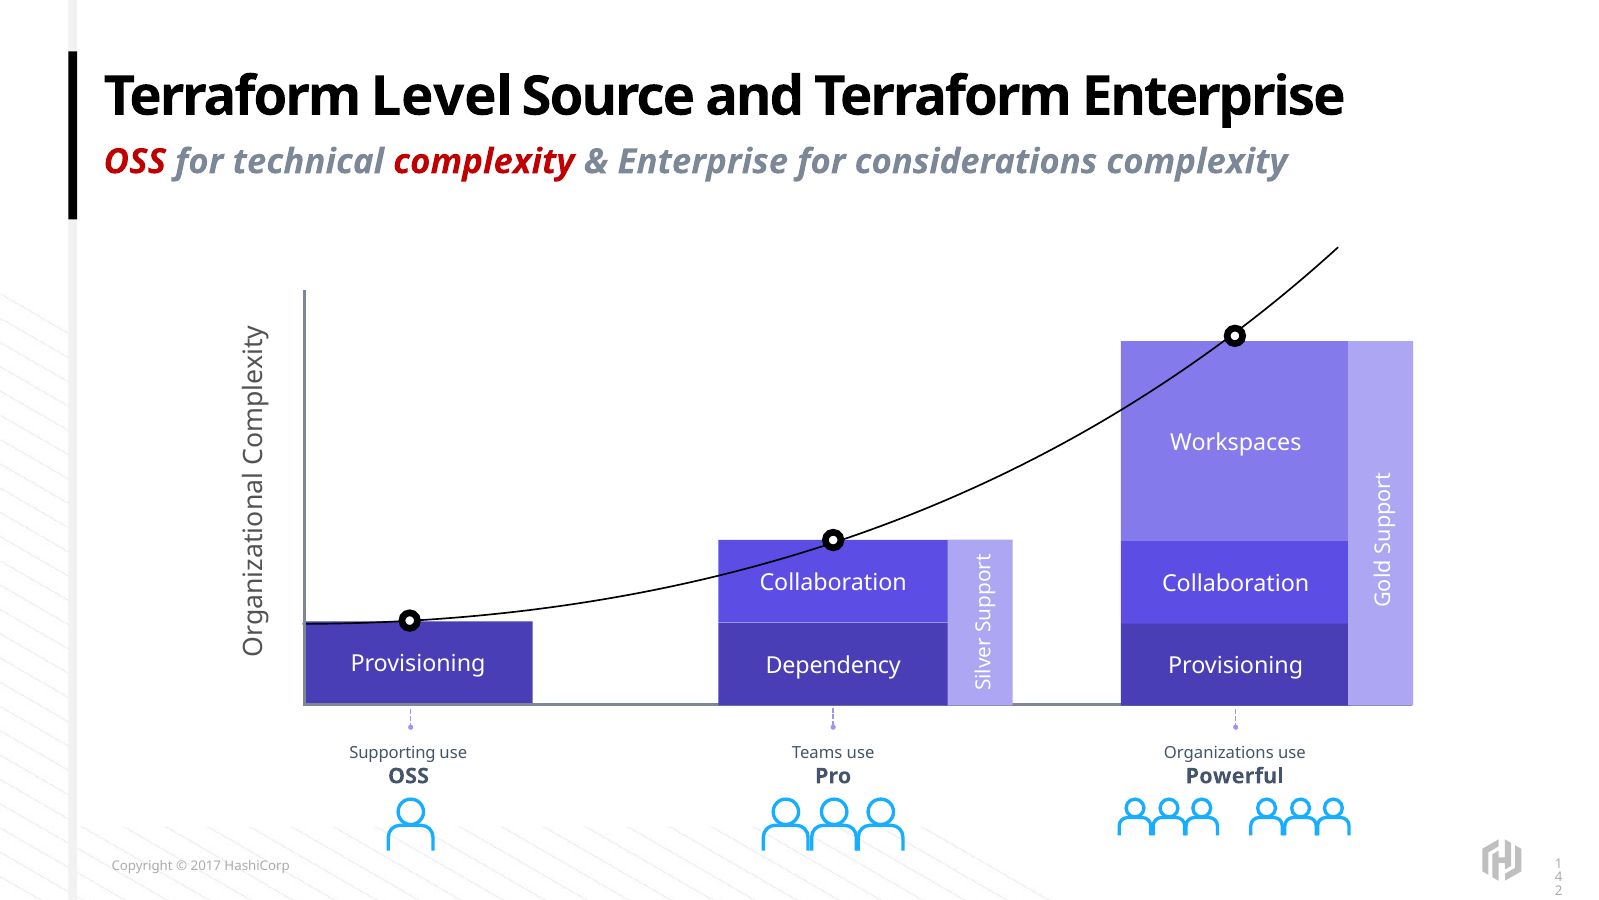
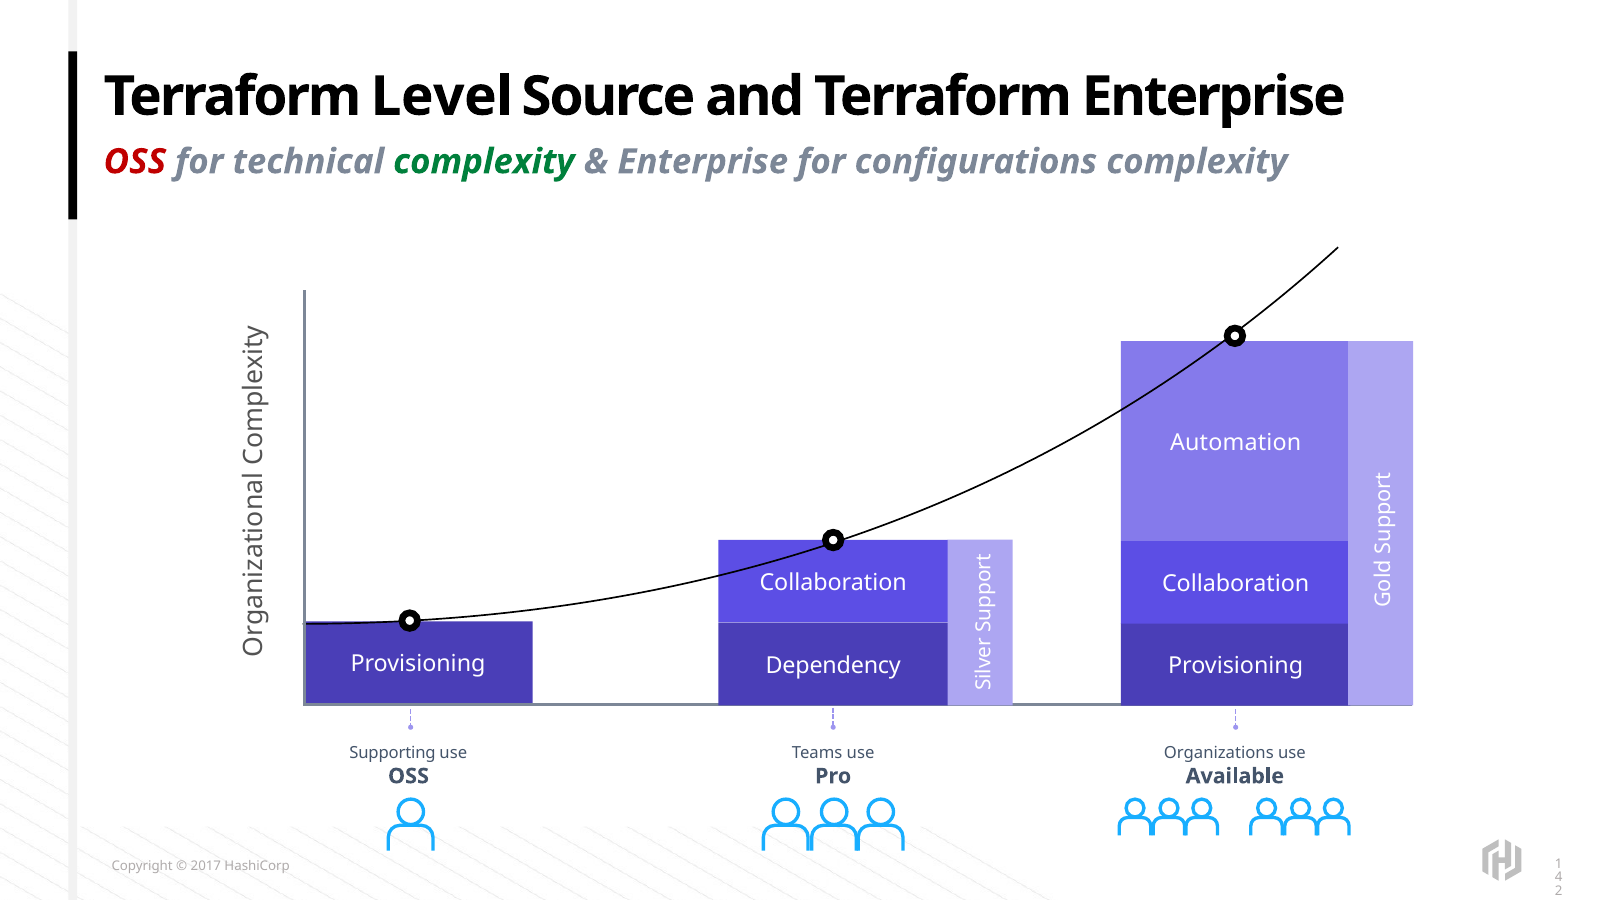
complexity colour: red -> green (484, 162)
considerations: considerations -> configurations (976, 162)
Workspaces: Workspaces -> Automation (1236, 443)
Powerful: Powerful -> Available (1235, 776)
